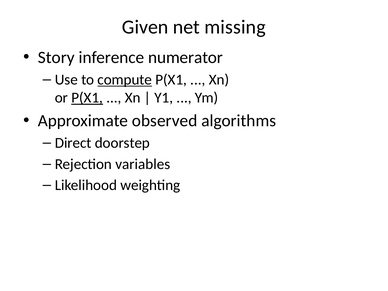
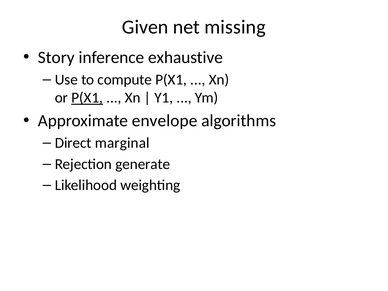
numerator: numerator -> exhaustive (186, 57)
compute underline: present -> none (125, 80)
observed: observed -> envelope (165, 121)
doorstep: doorstep -> marginal (122, 143)
variables: variables -> generate (143, 164)
